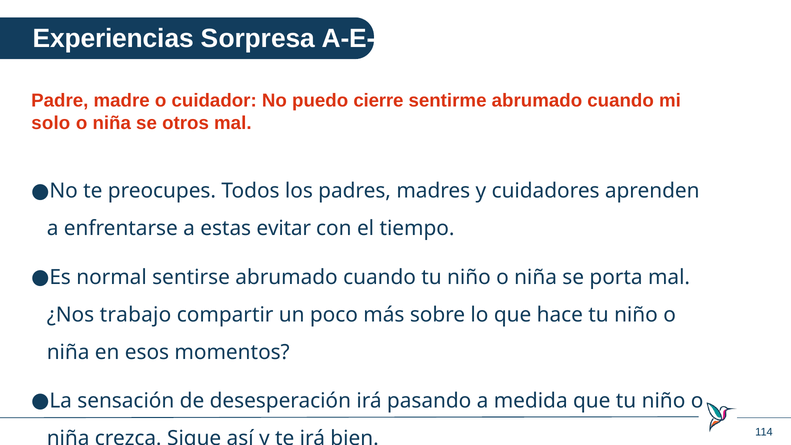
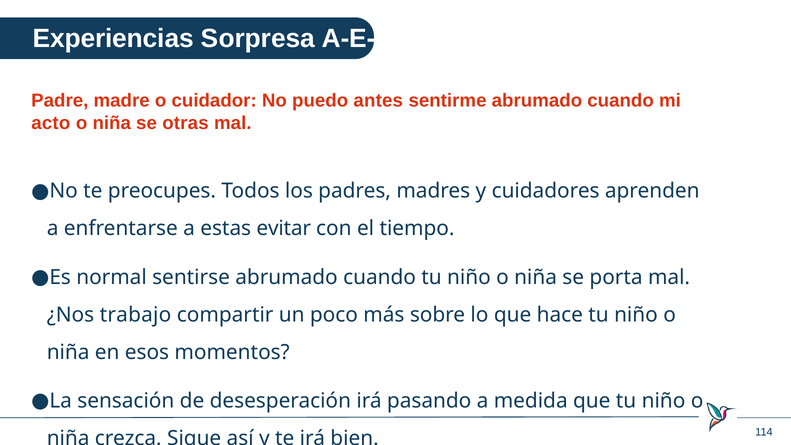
cierre: cierre -> antes (378, 101)
solo: solo -> acto (51, 123)
otros: otros -> otras (185, 123)
